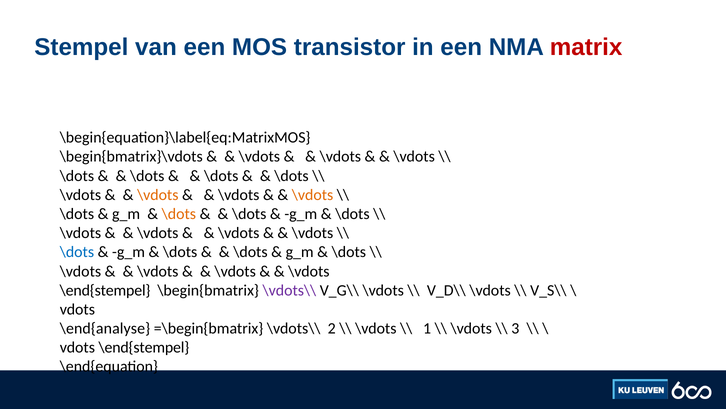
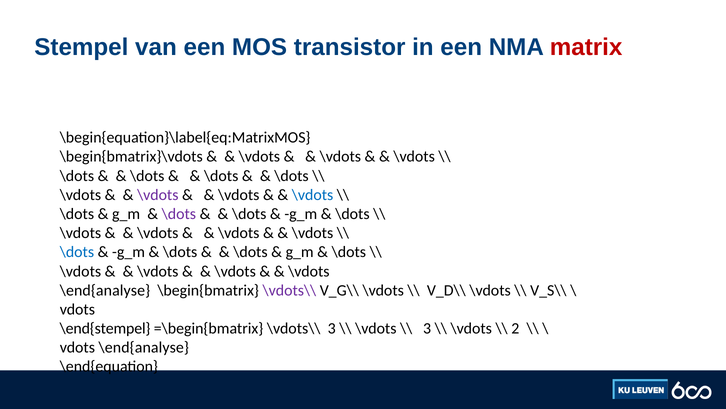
\vdots colour: orange -> purple (158, 195)
\vdots colour: orange -> blue (313, 195)
\dots colour: orange -> purple (179, 214)
\end{stempel: \end{stempel -> \end{analyse (105, 290)
\end{analyse: \end{analyse -> \end{stempel (105, 328)
\vdots\\ 2: 2 -> 3 (332, 328)
1: 1 -> 3 (427, 328)
3: 3 -> 2 (515, 328)
\end{stempel: \end{stempel -> \end{analyse (144, 347)
